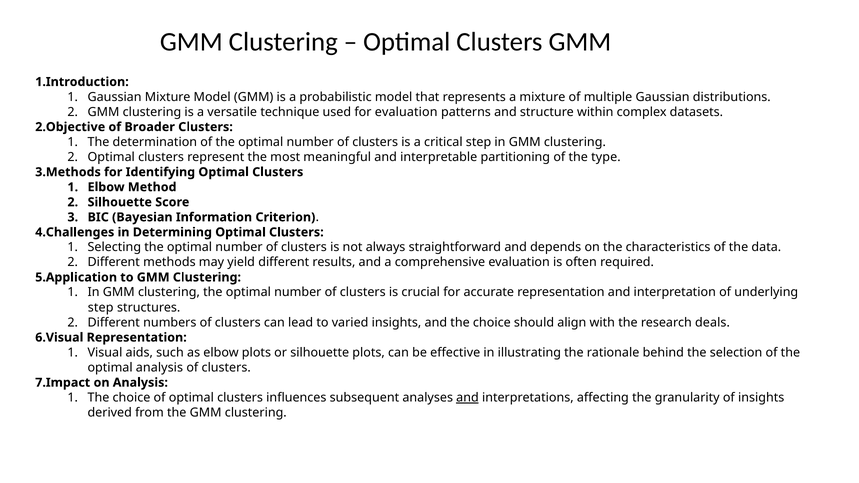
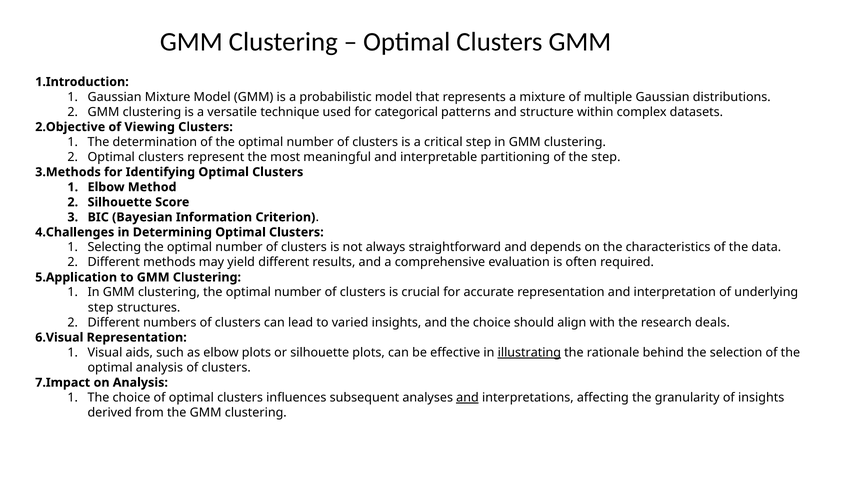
for evaluation: evaluation -> categorical (406, 112)
Broader: Broader -> Viewing (150, 127)
the type: type -> step (606, 157)
illustrating underline: none -> present (529, 353)
